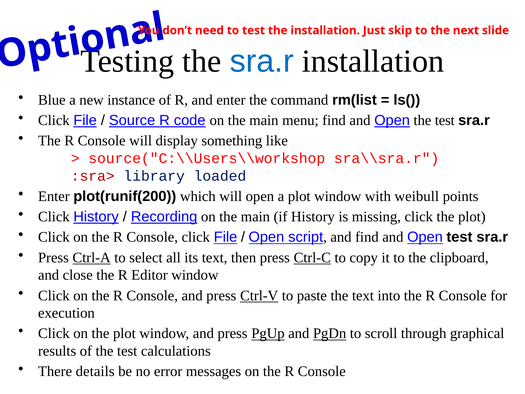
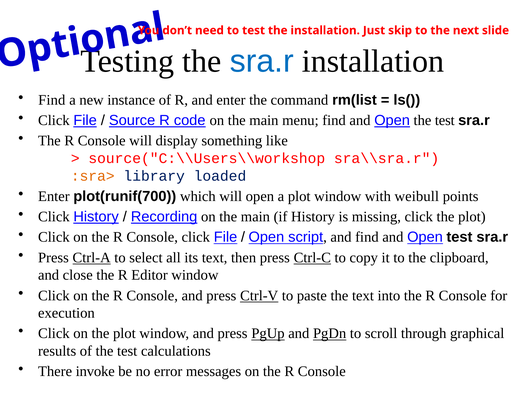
Blue: Blue -> Find (52, 100)
:sra> colour: red -> orange (93, 176)
plot(runif(200: plot(runif(200 -> plot(runif(700 (125, 196)
details: details -> invoke (95, 371)
